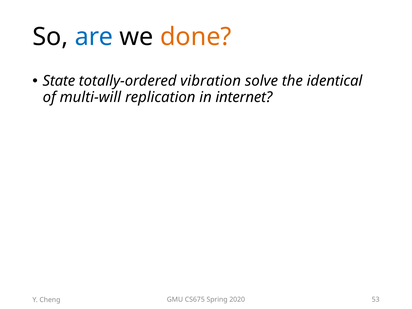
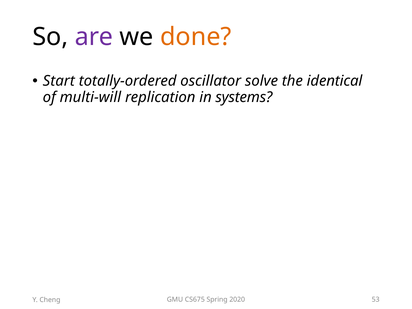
are colour: blue -> purple (94, 37)
State: State -> Start (59, 81)
vibration: vibration -> oscillator (211, 81)
internet: internet -> systems (244, 97)
